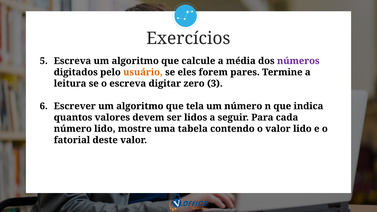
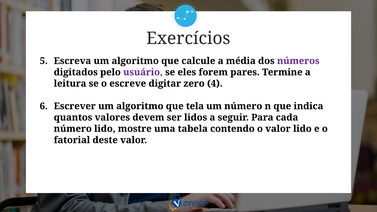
usuário colour: orange -> purple (143, 72)
o escreva: escreva -> escreve (128, 84)
3: 3 -> 4 (215, 84)
